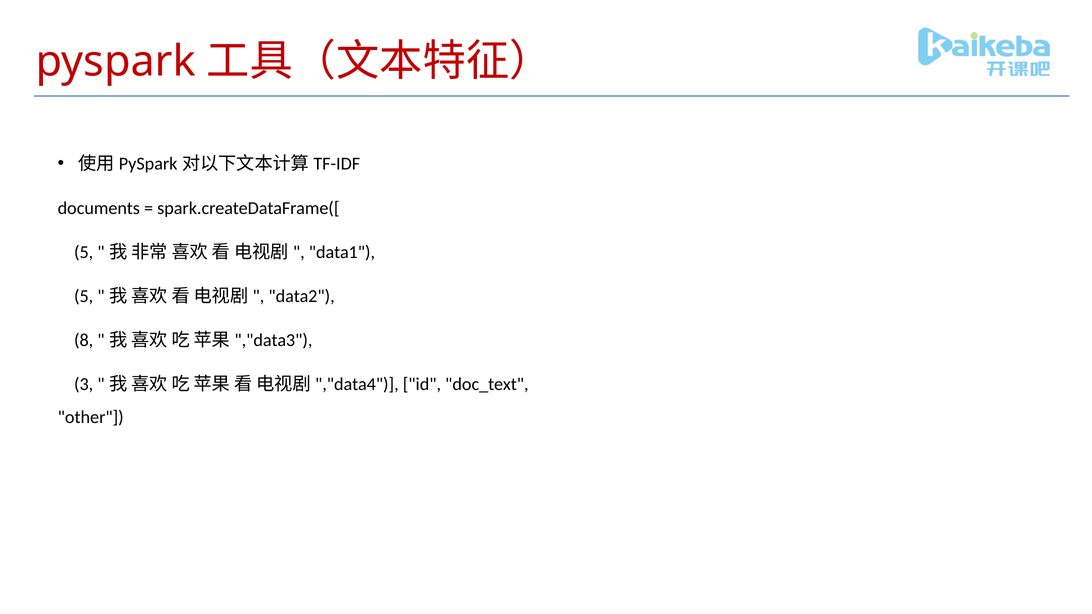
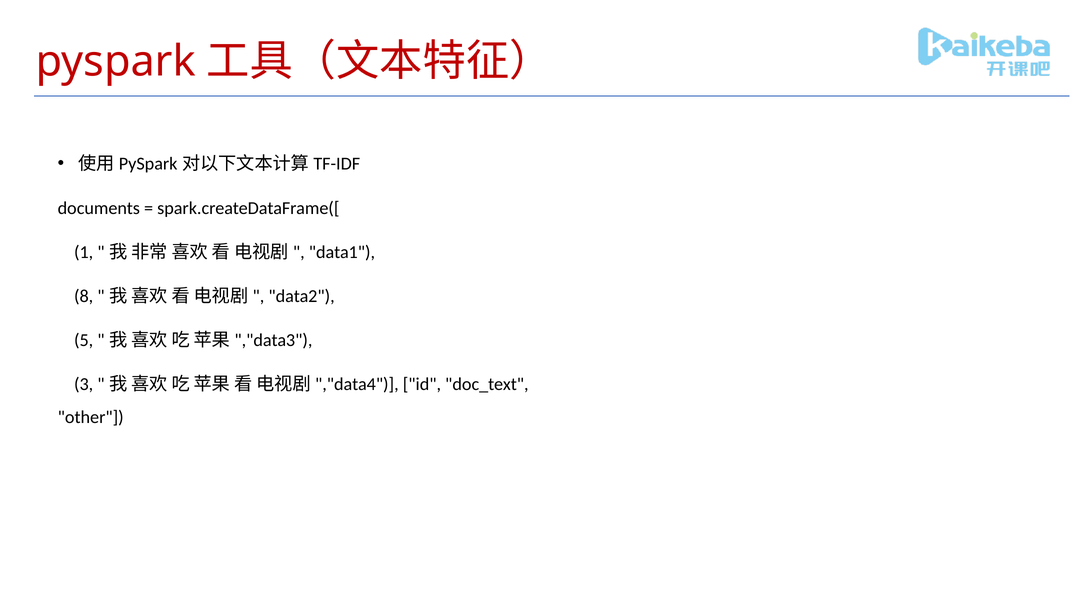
5: 5 -> 1 (84, 252)
5: 5 -> 8 (84, 296)
8: 8 -> 5 (84, 340)
